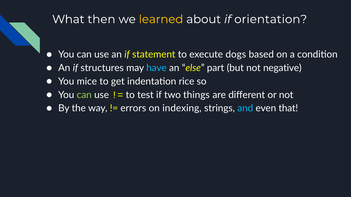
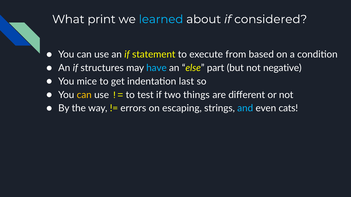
then: then -> print (102, 19)
learned colour: yellow -> light blue (161, 19)
orientation: orientation -> considered (271, 19)
dogs: dogs -> from (236, 55)
rice: rice -> last (186, 82)
can colour: light green -> yellow (84, 95)
indexing: indexing -> escaping (182, 108)
that: that -> cats (288, 108)
